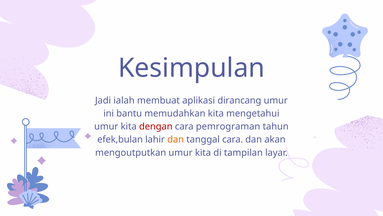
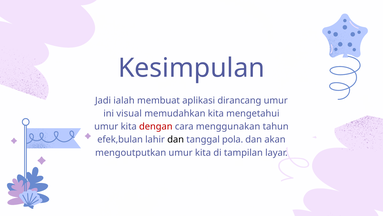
bantu: bantu -> visual (129, 113)
pemrograman: pemrograman -> menggunakan (228, 126)
dan colour: orange -> black (176, 139)
tanggal cara: cara -> pola (233, 139)
